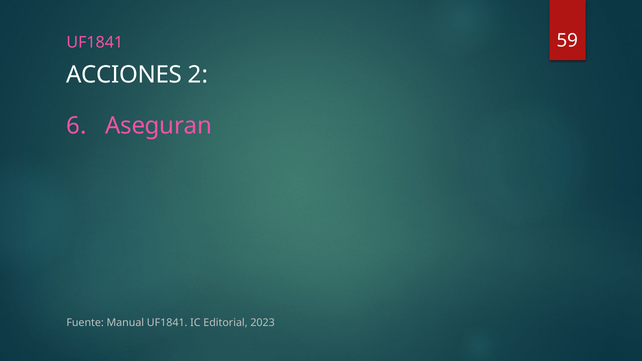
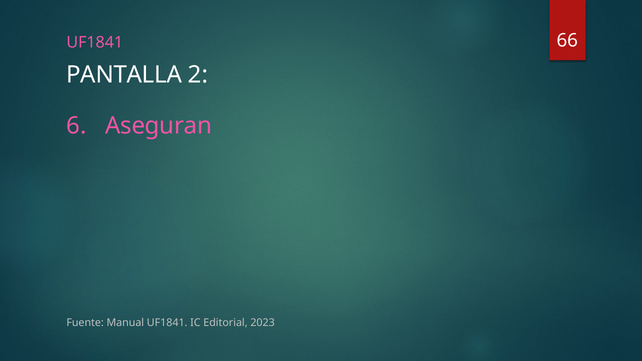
59: 59 -> 66 (567, 41)
ACCIONES: ACCIONES -> PANTALLA (124, 75)
